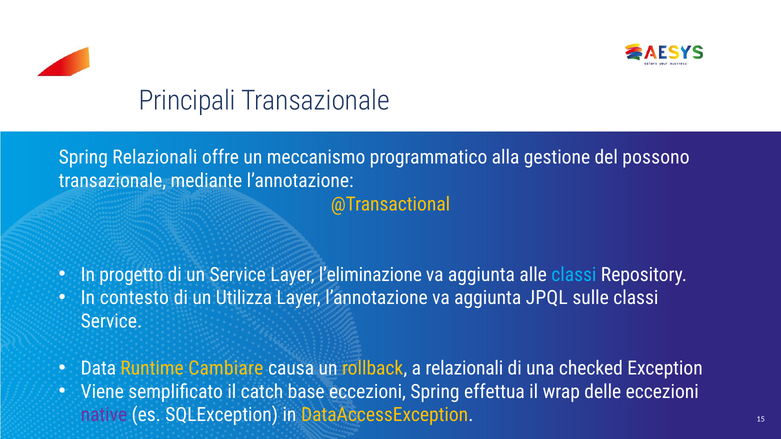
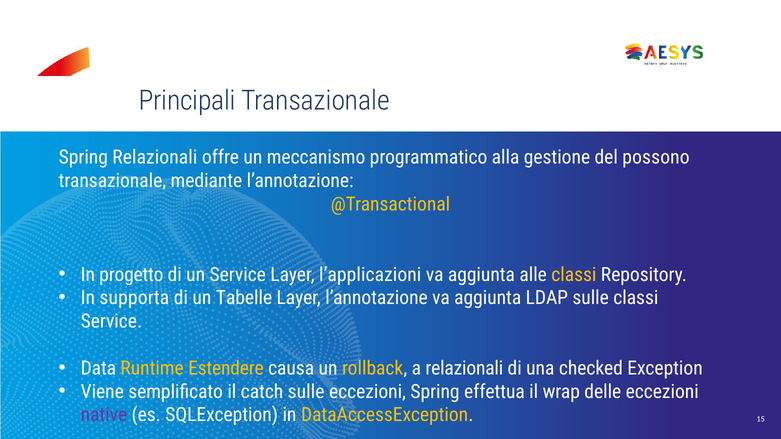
l’eliminazione: l’eliminazione -> l’applicazioni (370, 275)
classi colour: light blue -> yellow (574, 275)
contesto: contesto -> supporta (134, 298)
Utilizza: Utilizza -> Tabelle (244, 298)
JPQL: JPQL -> LDAP (547, 298)
Cambiare: Cambiare -> Estendere (226, 368)
catch base: base -> sulle (306, 392)
